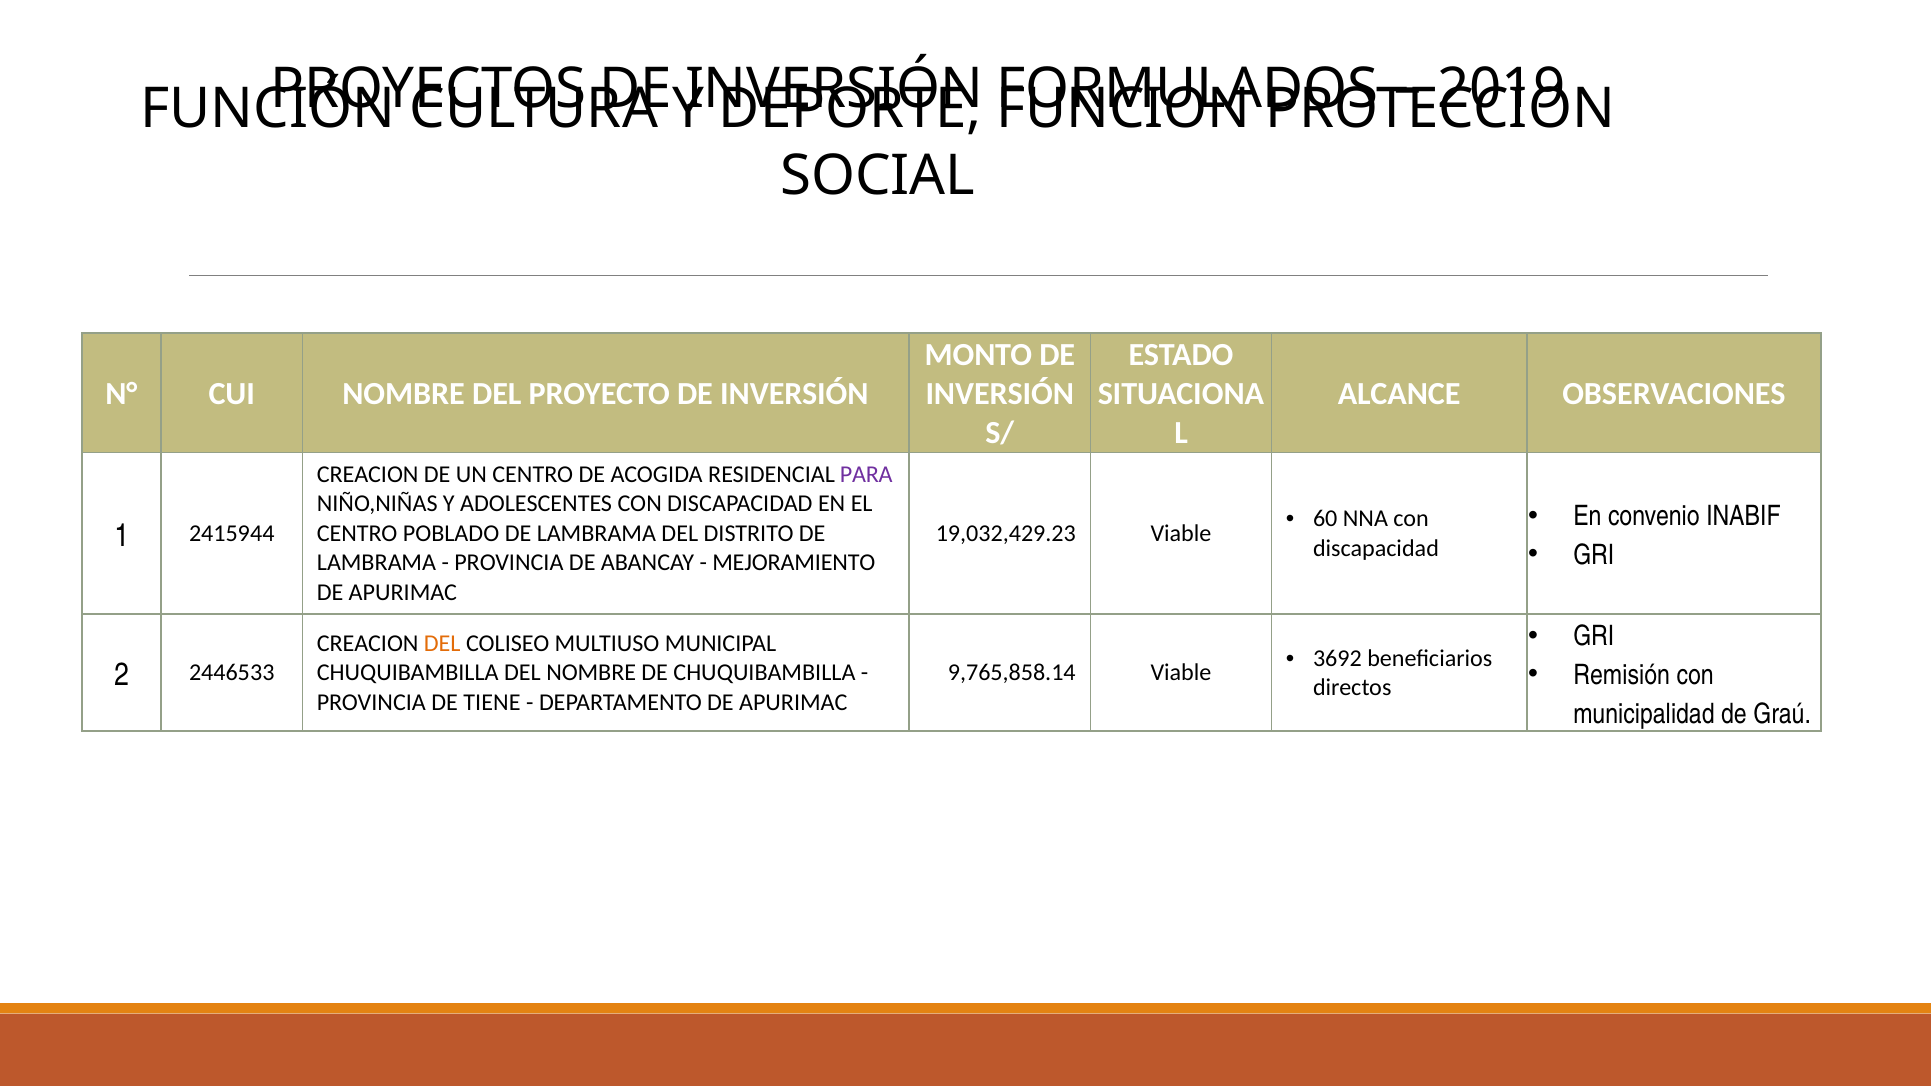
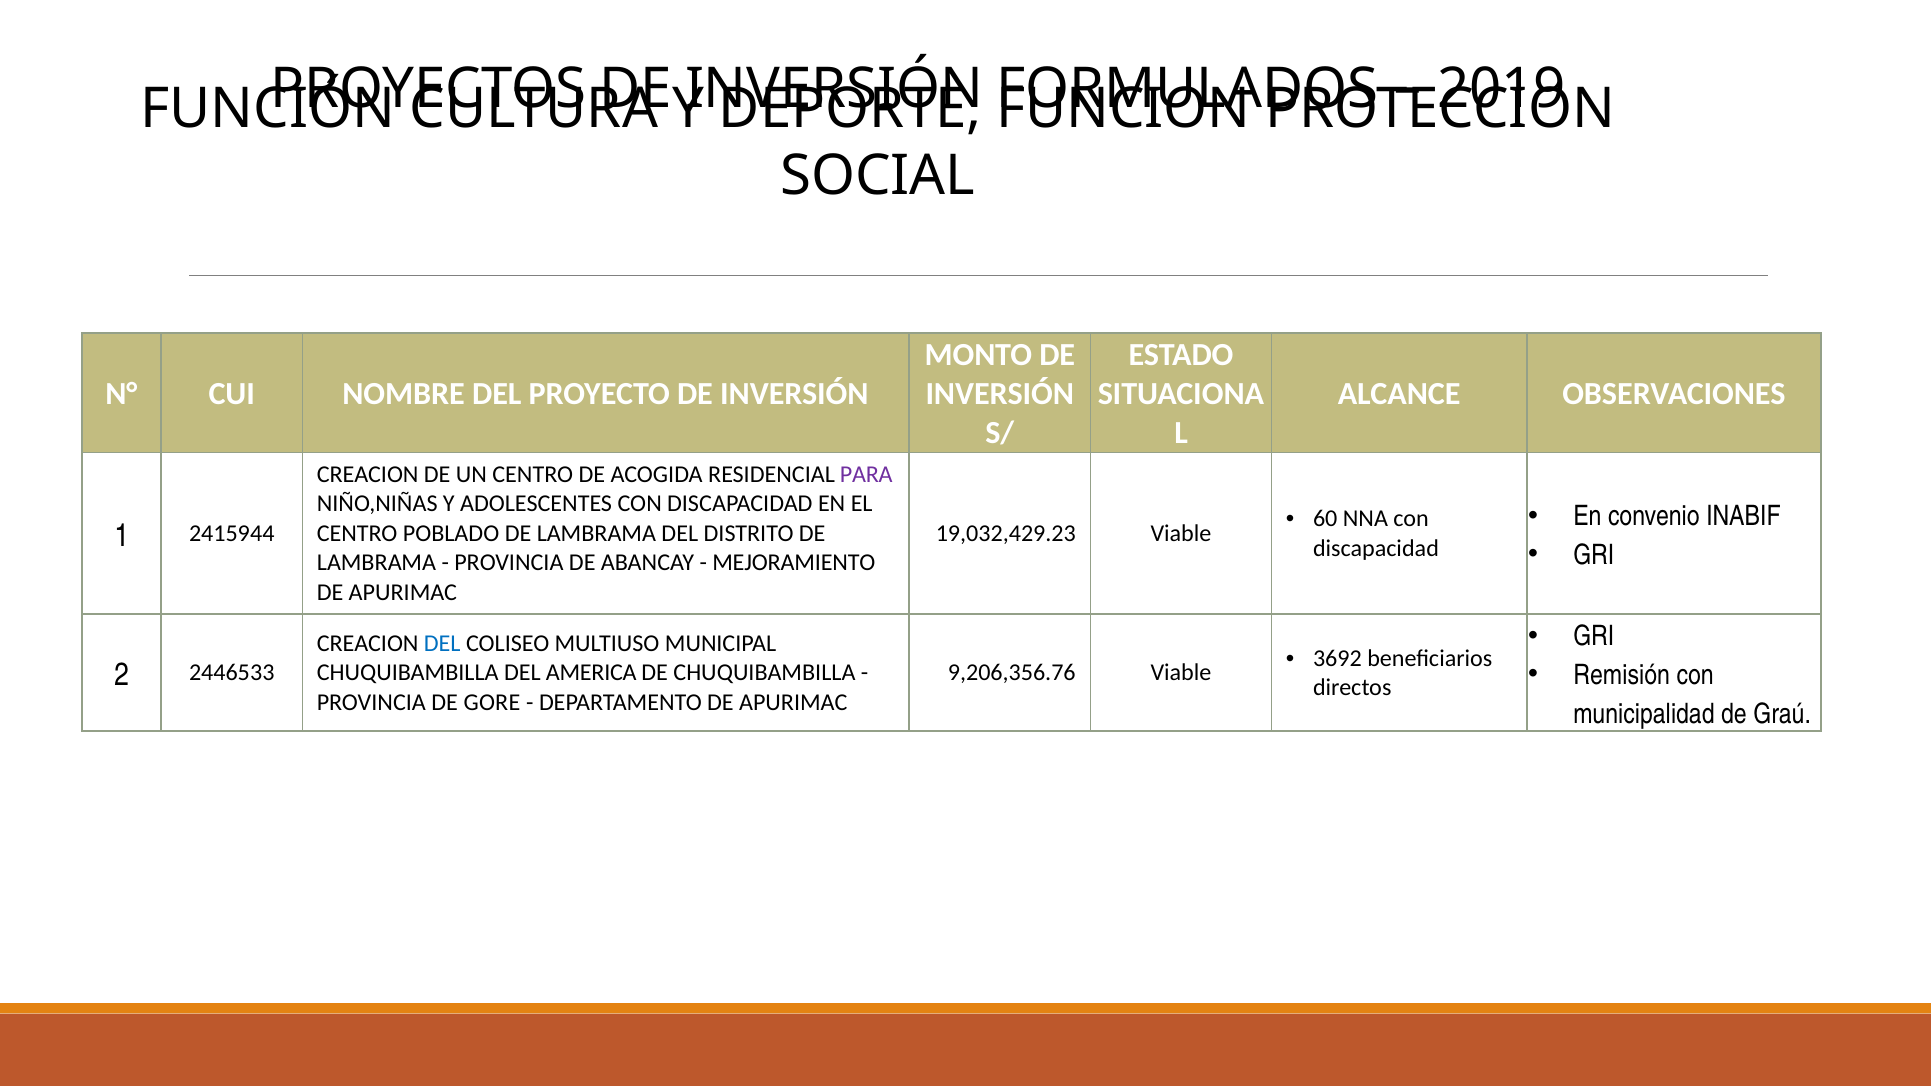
DEL colour: orange -> blue (442, 643)
DEL NOMBRE: NOMBRE -> AMERICA (591, 673)
9,765,858.14: 9,765,858.14 -> 9,206,356.76 (1012, 673)
TIENE: TIENE -> GORE (492, 702)
